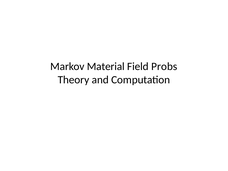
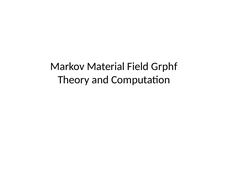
Probs: Probs -> Grphf (164, 66)
